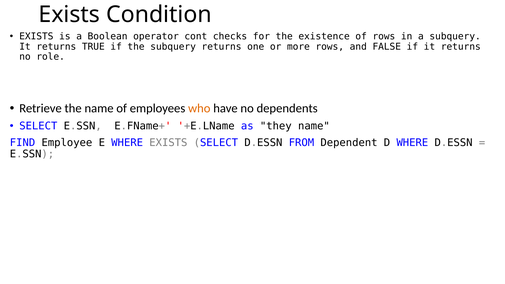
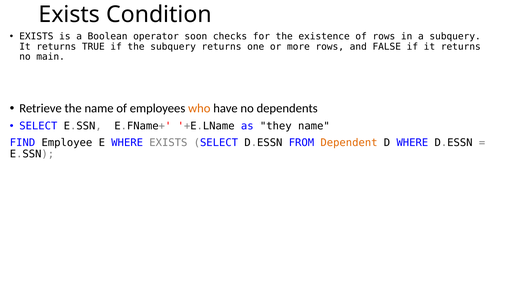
cont: cont -> soon (196, 36)
role: role -> main (51, 57)
Dependent colour: black -> orange (349, 143)
